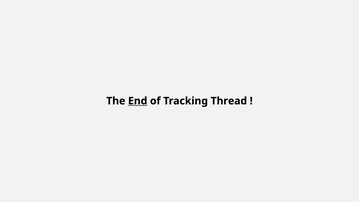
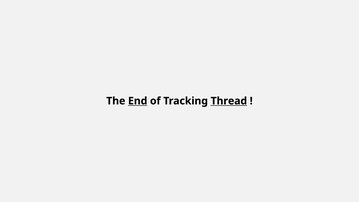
Thread underline: none -> present (229, 101)
